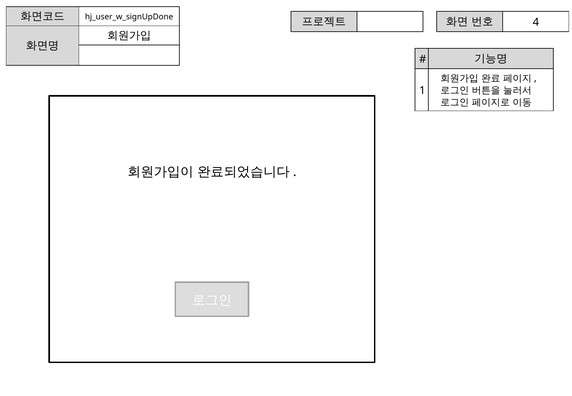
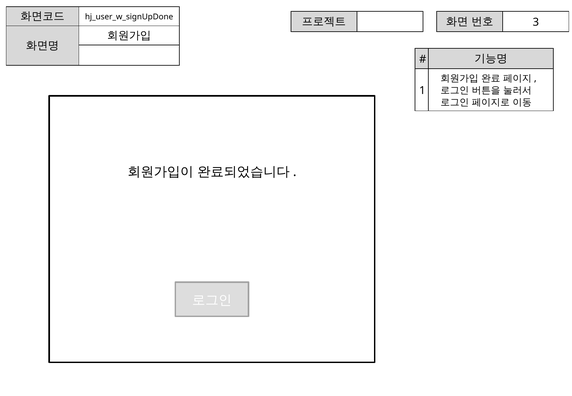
4: 4 -> 3 (536, 22)
